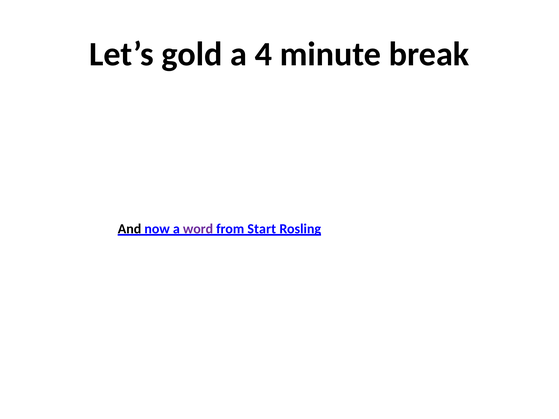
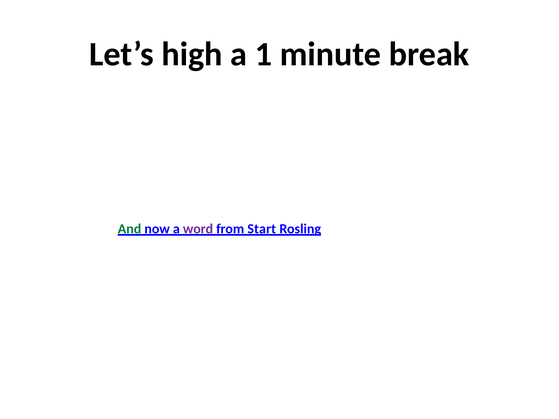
gold: gold -> high (192, 54)
4: 4 -> 1 (263, 54)
And colour: black -> green (130, 229)
